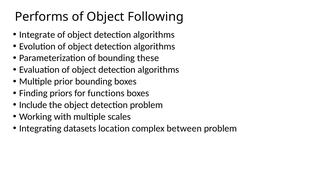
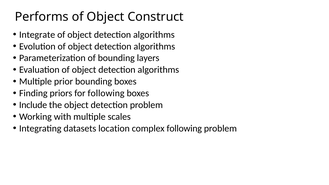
Following: Following -> Construct (156, 17)
these: these -> layers (148, 58)
for functions: functions -> following (106, 93)
complex between: between -> following (184, 128)
